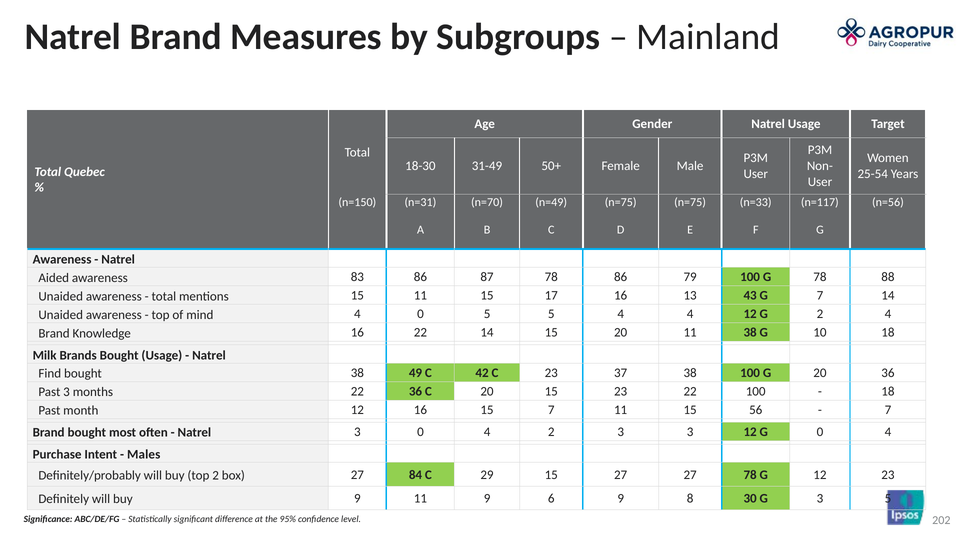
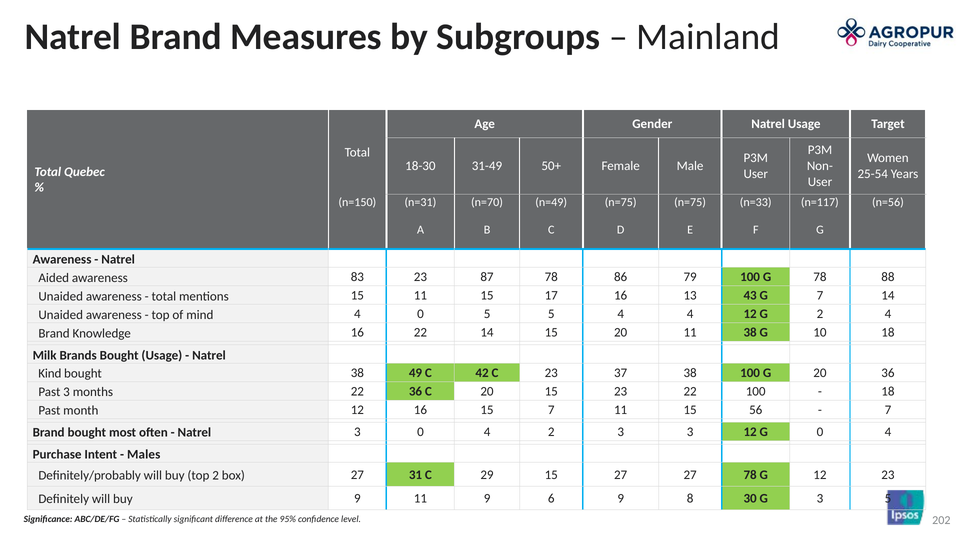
83 86: 86 -> 23 (420, 277)
Find: Find -> Kind (50, 374)
84: 84 -> 31 (416, 475)
